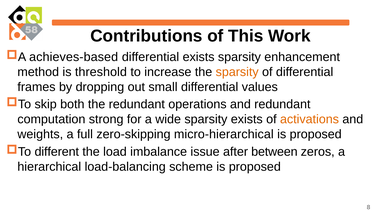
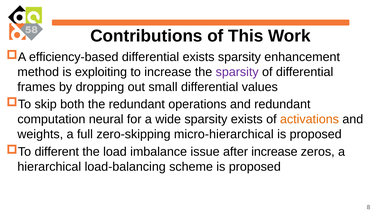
achieves-based: achieves-based -> efficiency-based (74, 57)
threshold: threshold -> exploiting (101, 72)
sparsity colour: orange -> purple (237, 72)
strong: strong -> neural (106, 119)
after between: between -> increase (274, 151)
